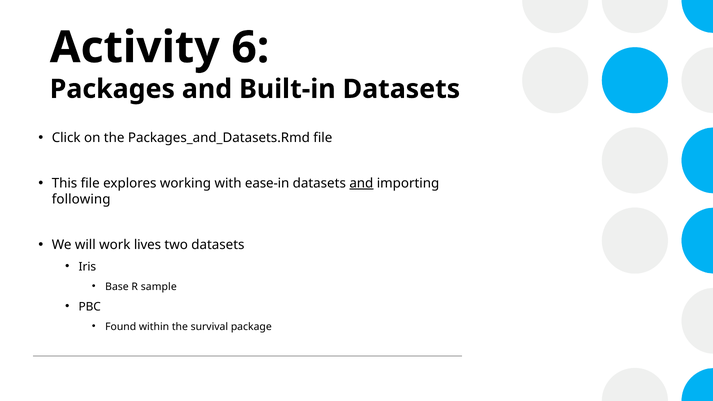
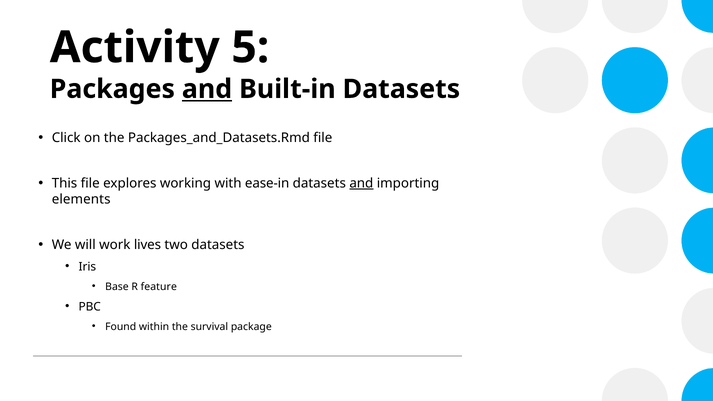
6: 6 -> 5 (250, 48)
and underline: none -> present (207, 89)
following: following -> elements (81, 199)
sample: sample -> feature (159, 287)
